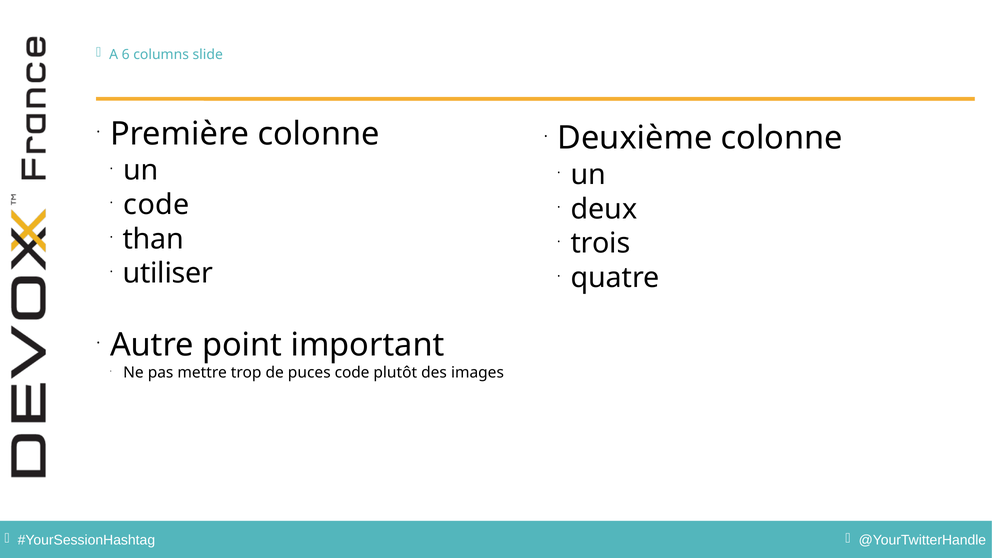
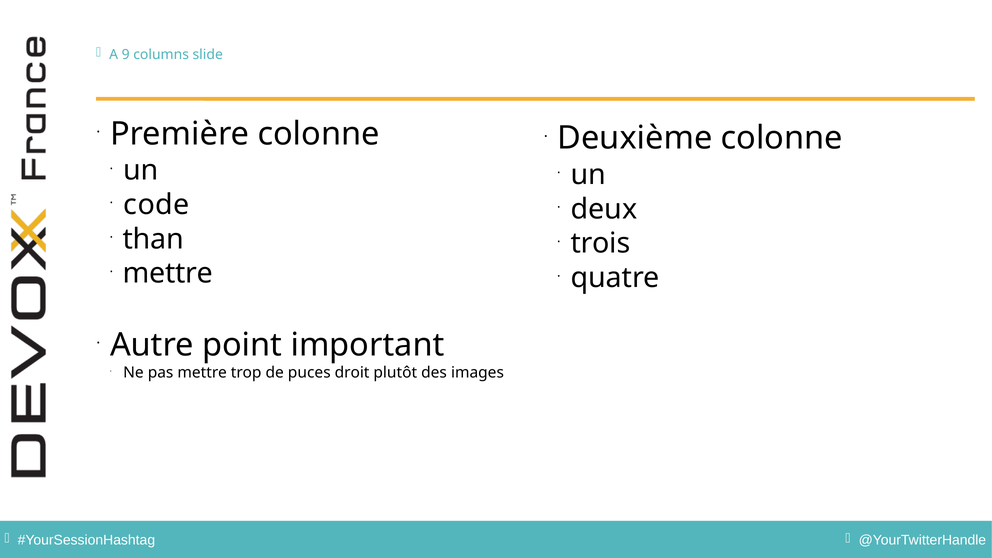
6: 6 -> 9 (126, 54)
utiliser: utiliser -> mettre (168, 273)
puces code: code -> droit (352, 372)
